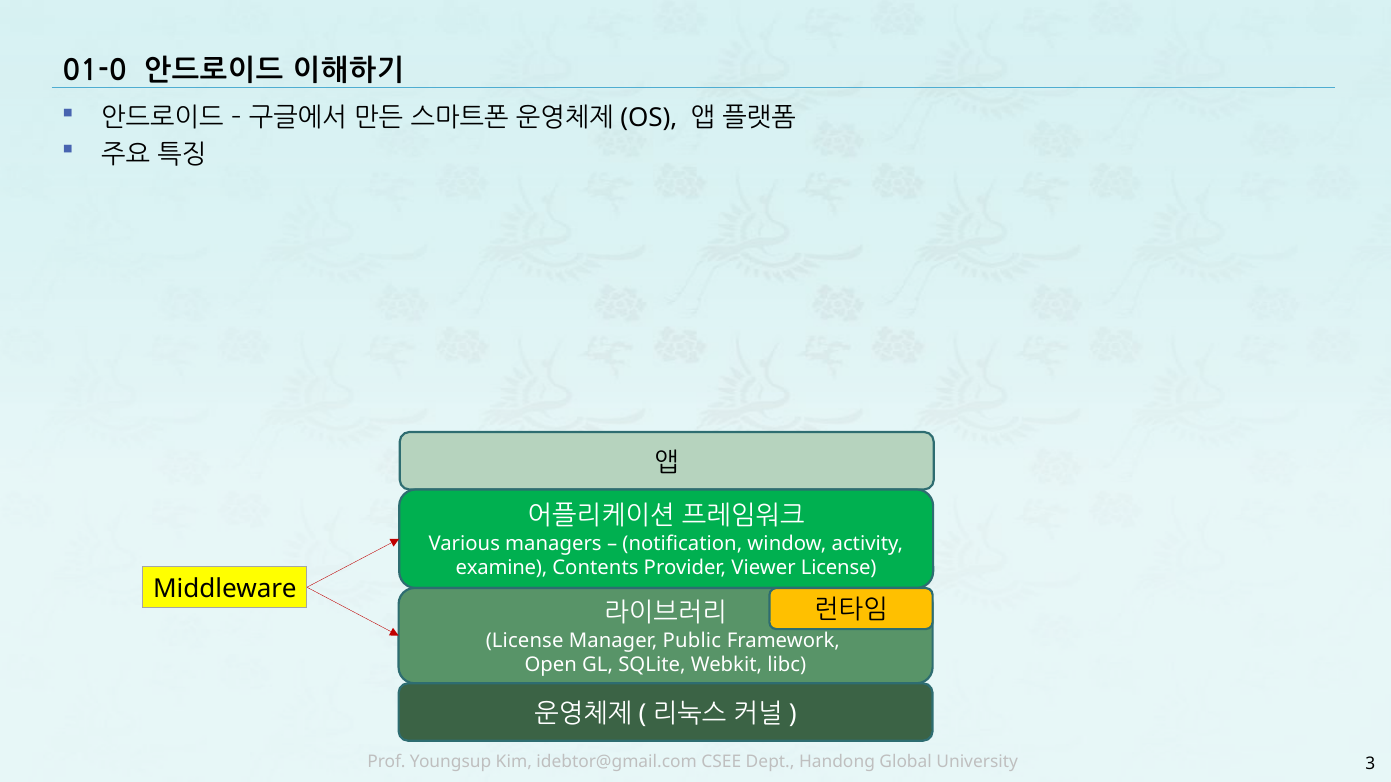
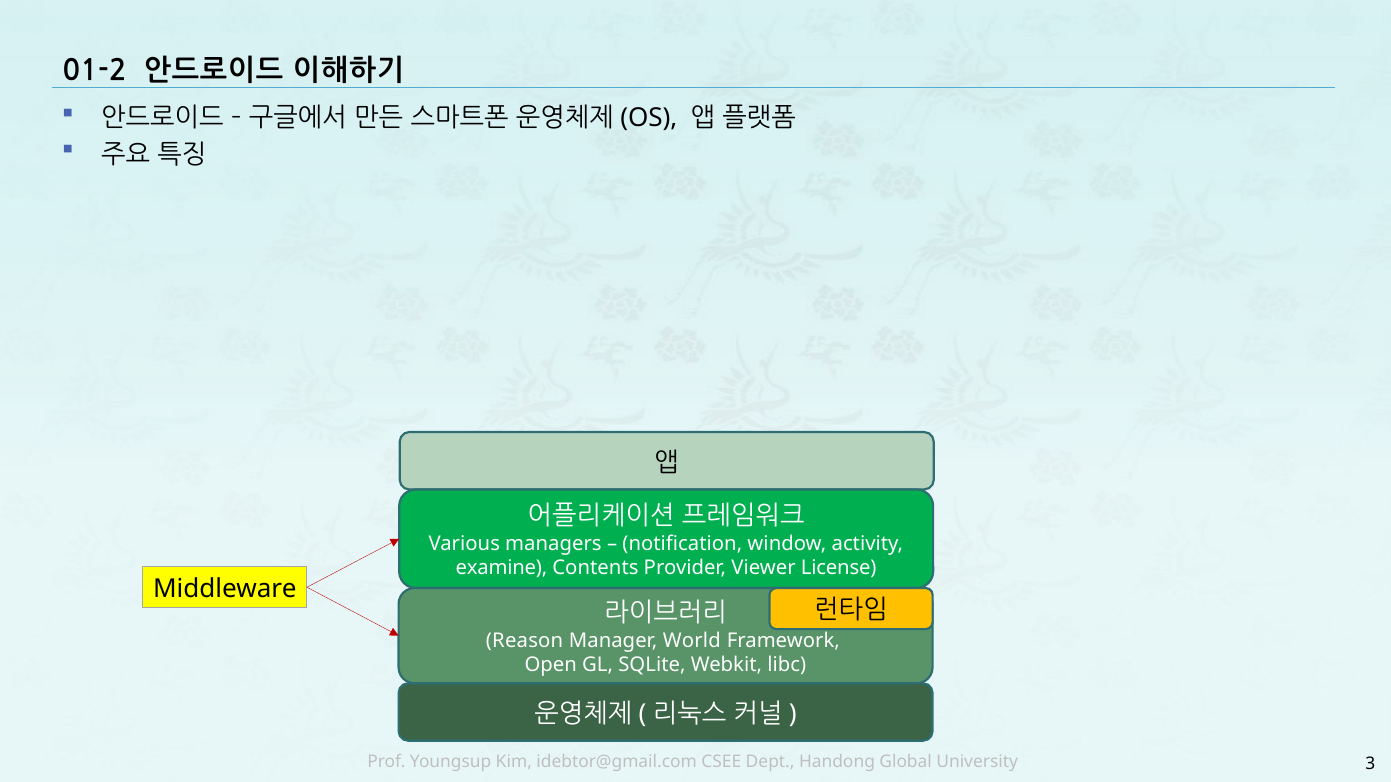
01-0: 01-0 -> 01-2 (95, 71)
License: License -> Reason (525, 641)
Public: Public -> World (692, 641)
